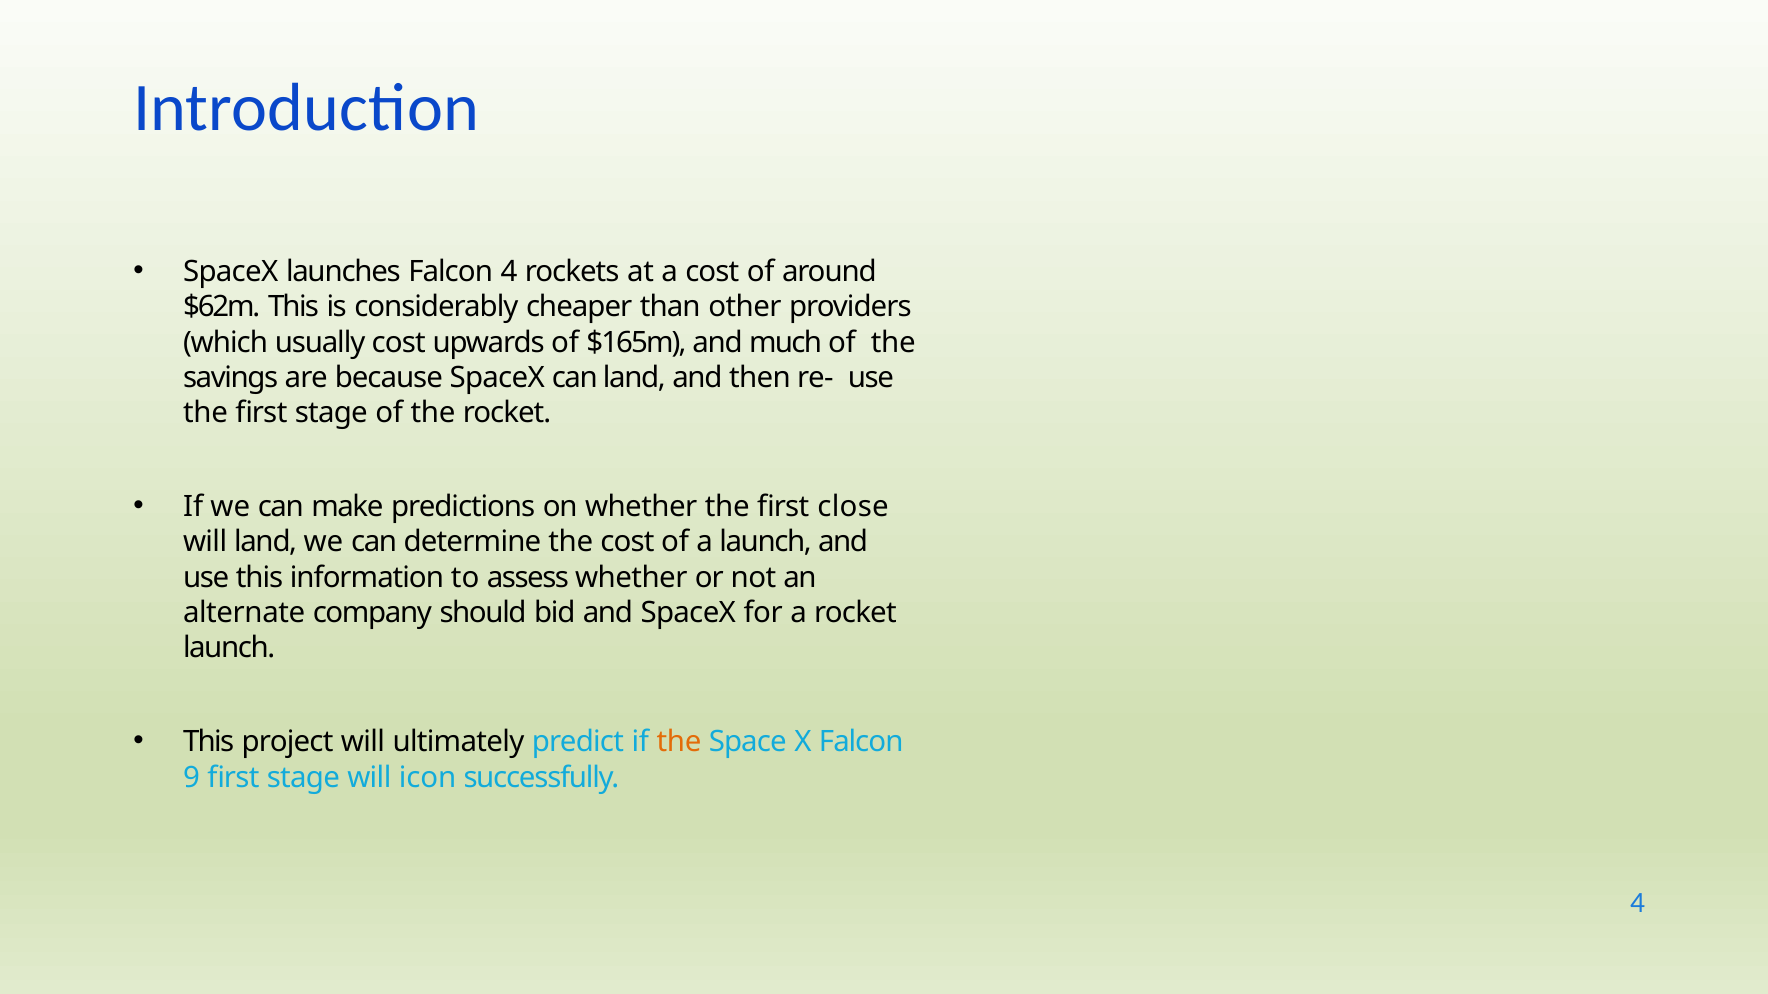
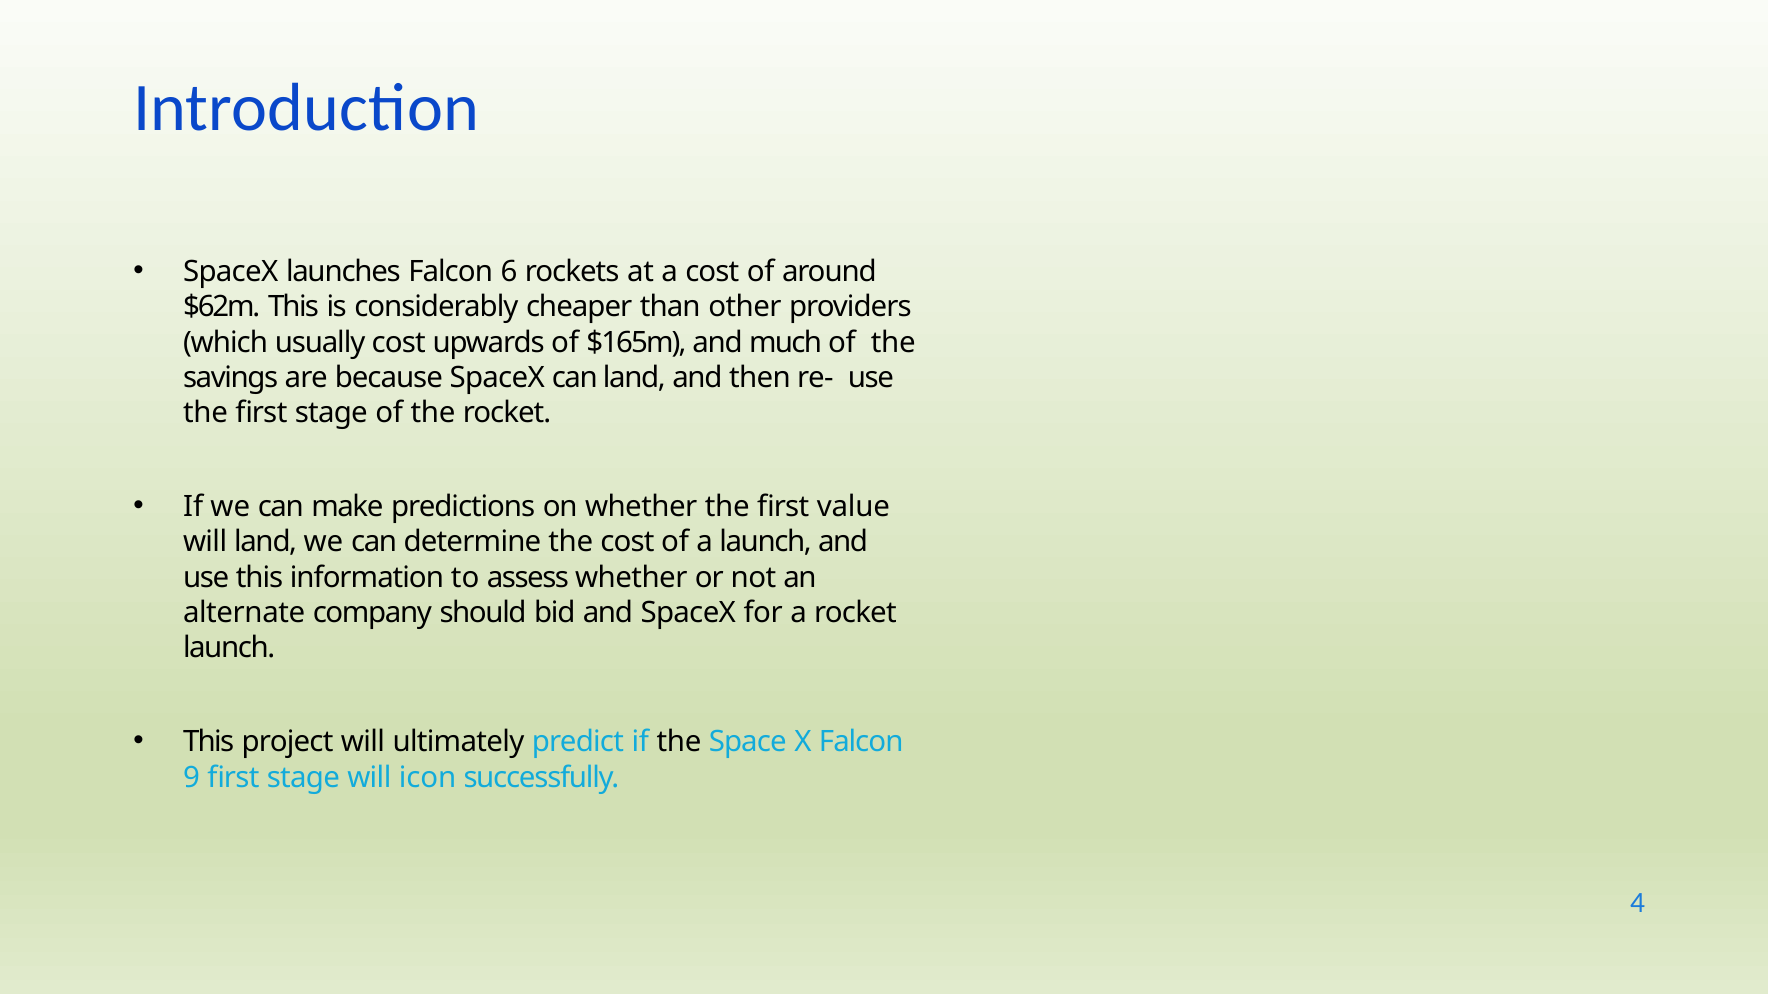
Falcon 4: 4 -> 6 (509, 272)
close: close -> value (853, 507)
the colour: orange -> black (679, 742)
